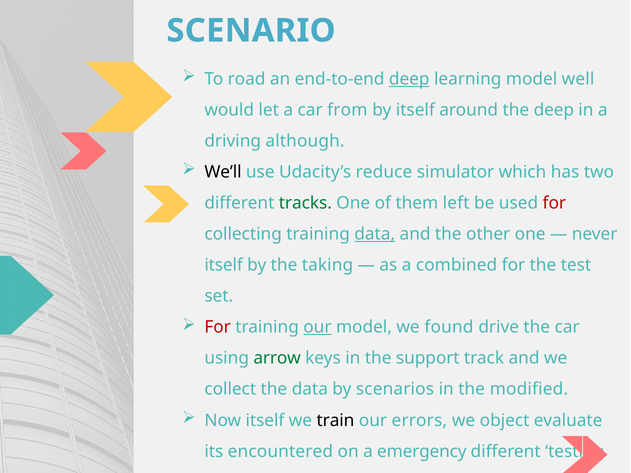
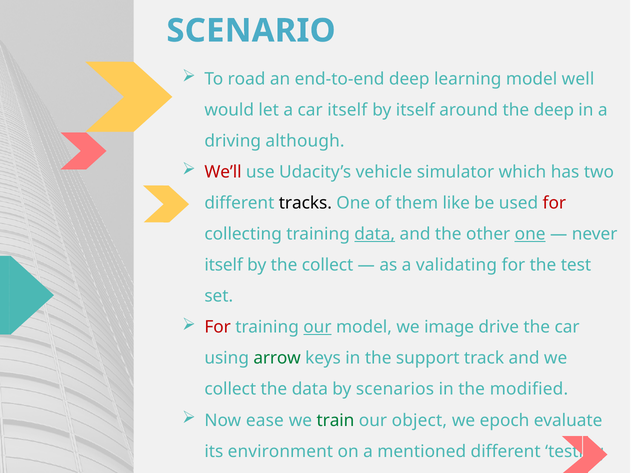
deep underline: present -> none (409, 79)
car from: from -> itself (347, 110)
We’ll colour: black -> red (223, 172)
reduce: reduce -> vehicle (384, 172)
tracks colour: green -> black (305, 203)
left: left -> like (456, 203)
one underline: none -> present (530, 234)
the taking: taking -> collect (328, 265)
combined: combined -> validating (456, 265)
found: found -> image (449, 327)
Now itself: itself -> ease (265, 421)
train colour: black -> green (335, 421)
errors: errors -> object (419, 421)
object: object -> epoch (505, 421)
encountered: encountered -> environment (280, 452)
emergency: emergency -> mentioned (422, 452)
